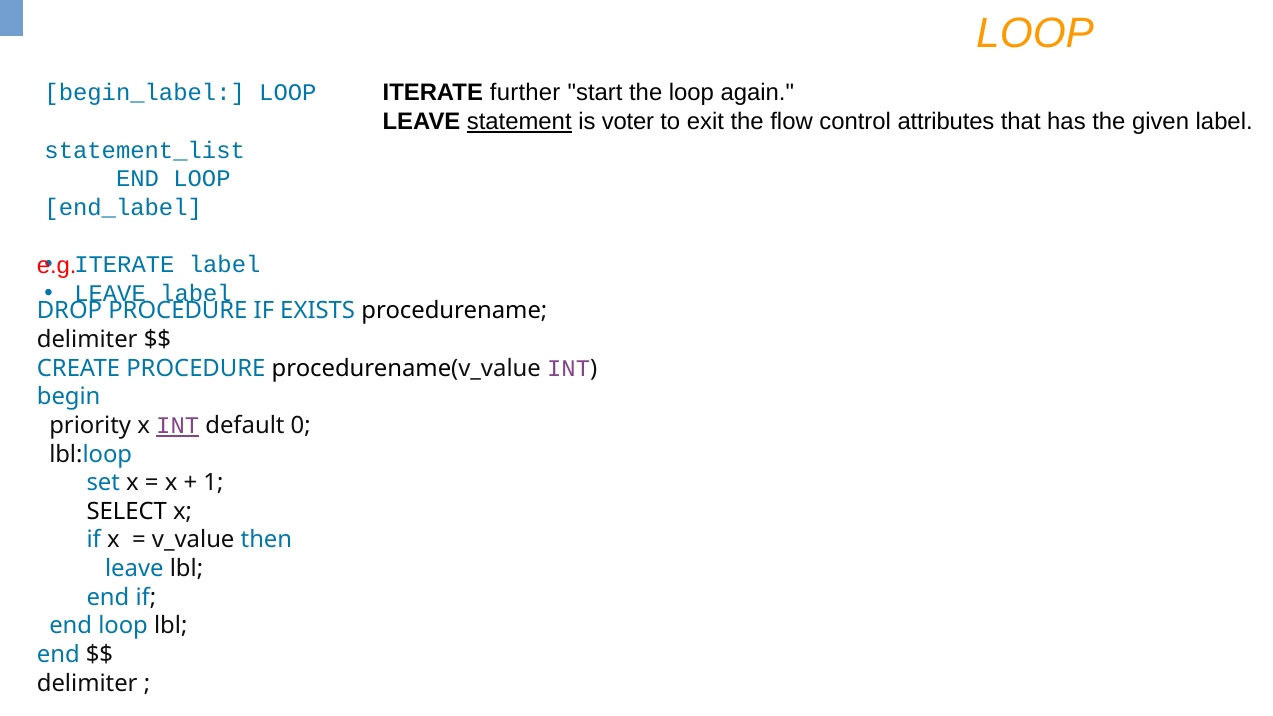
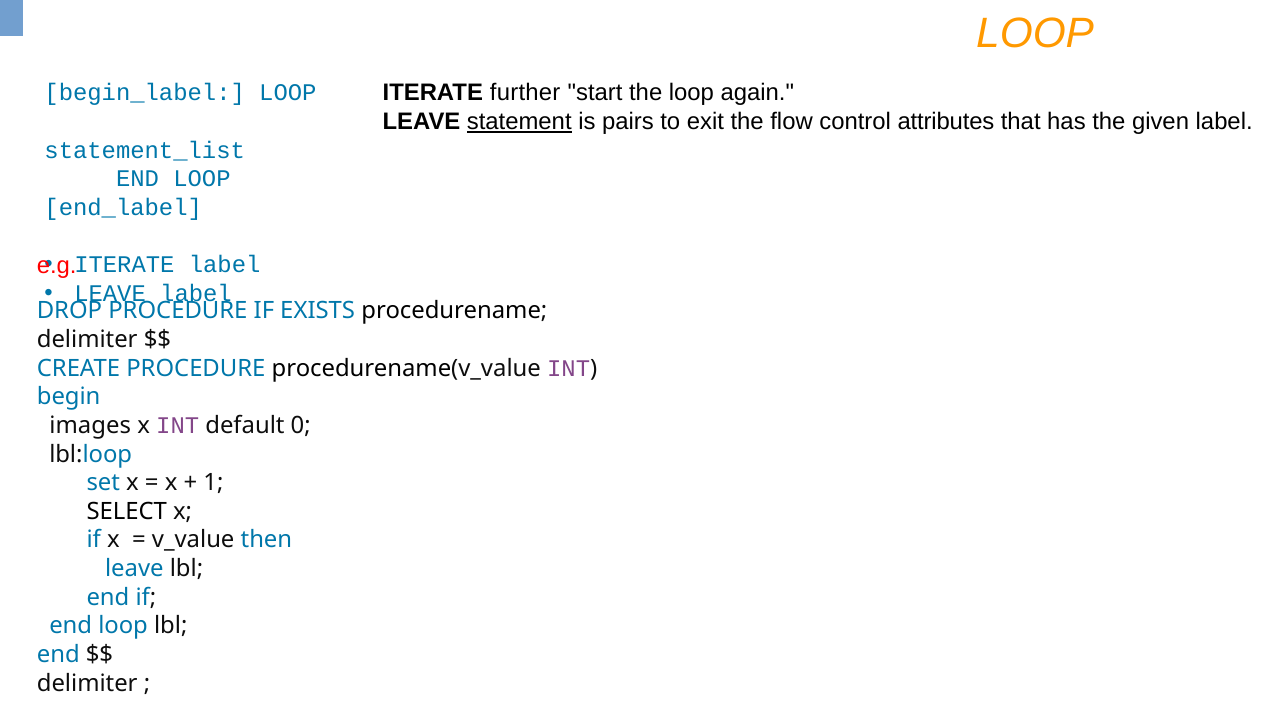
voter: voter -> pairs (628, 122)
priority: priority -> images (90, 426)
INT underline: present -> none (178, 426)
